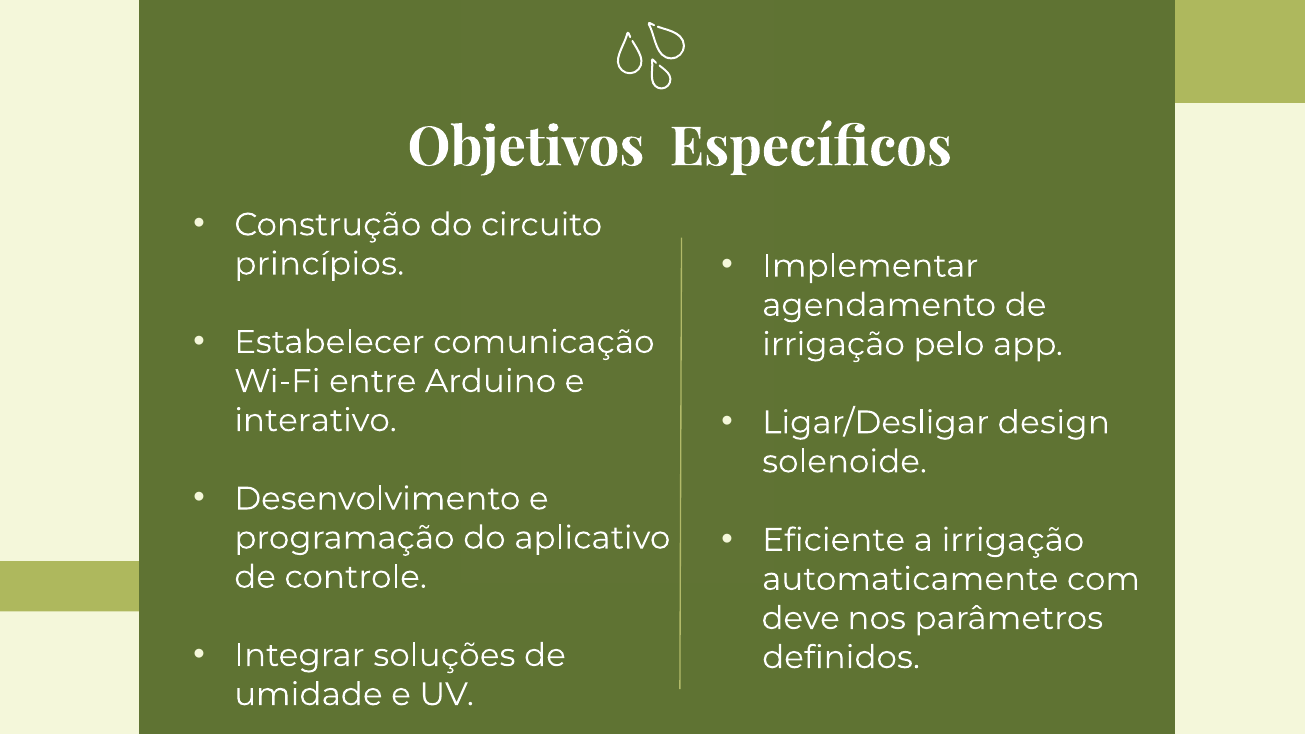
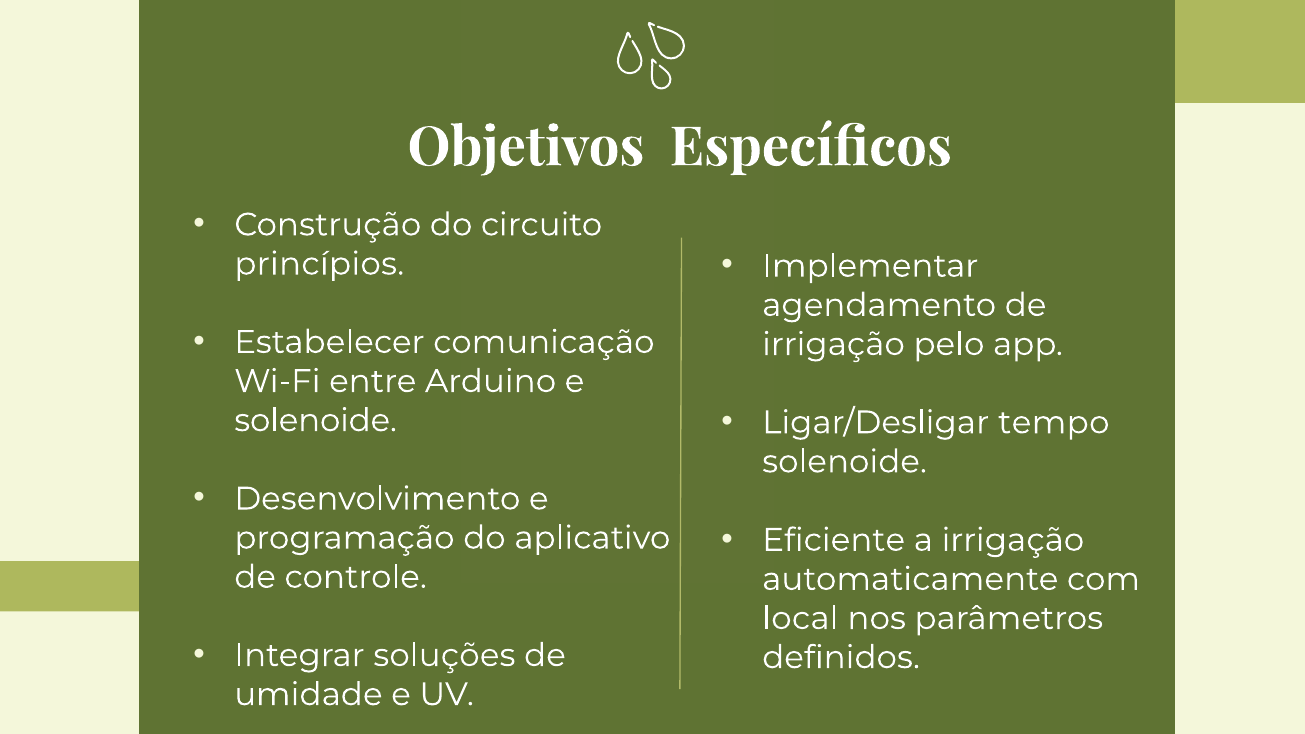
design: design -> tempo (1054, 423)
interativo: interativo -> solenoide (316, 421)
deve: deve -> local (800, 618)
